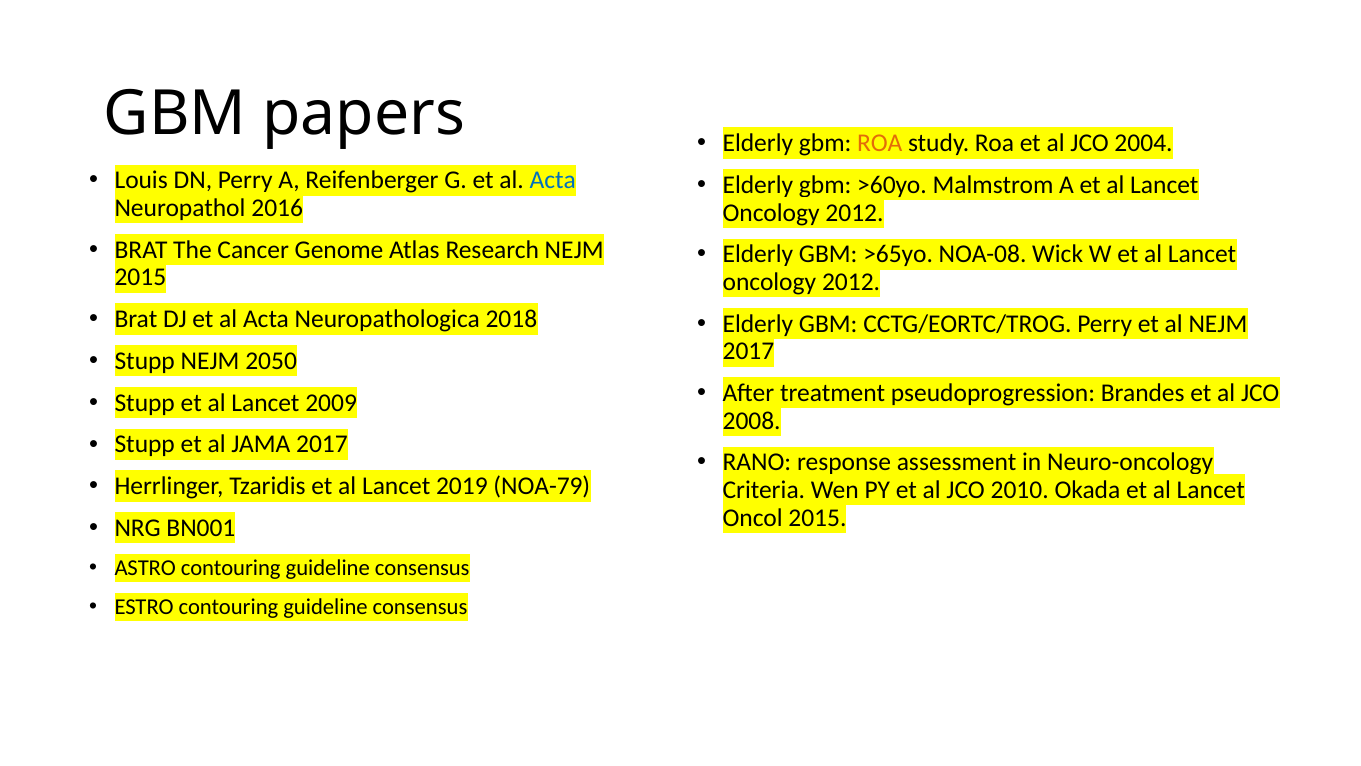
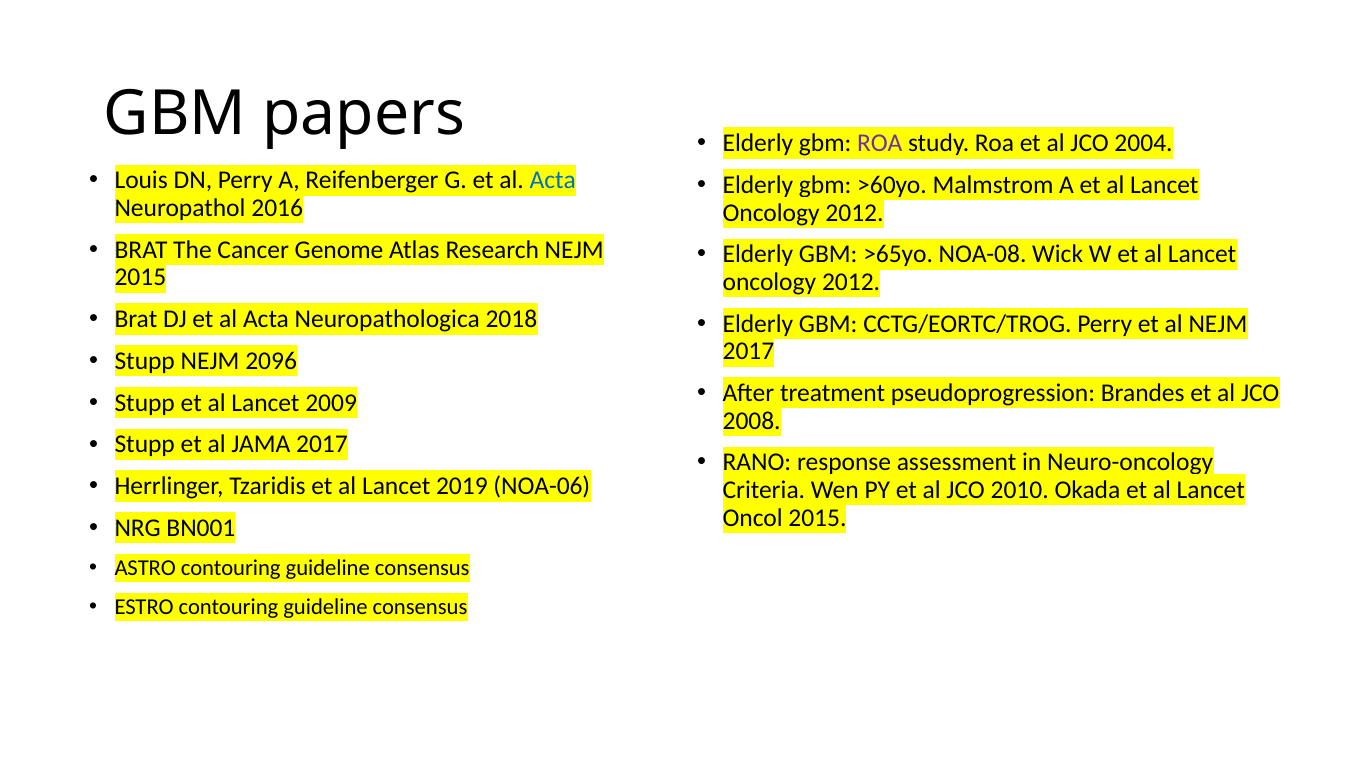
ROA colour: orange -> purple (880, 143)
2050: 2050 -> 2096 (271, 361)
NOA-79: NOA-79 -> NOA-06 (542, 486)
